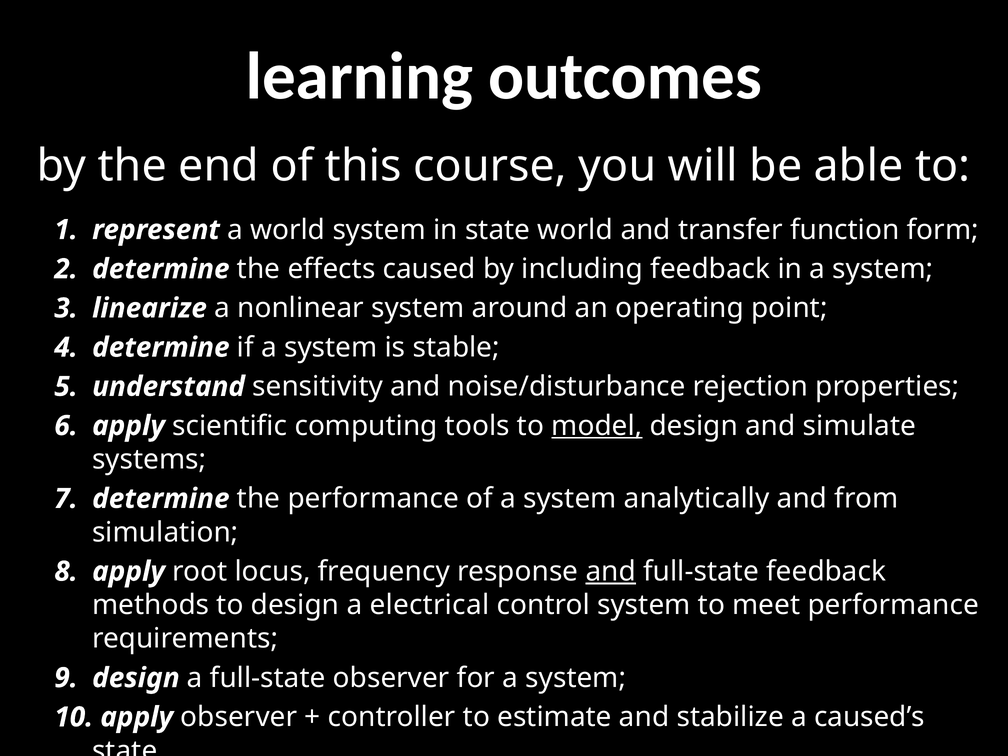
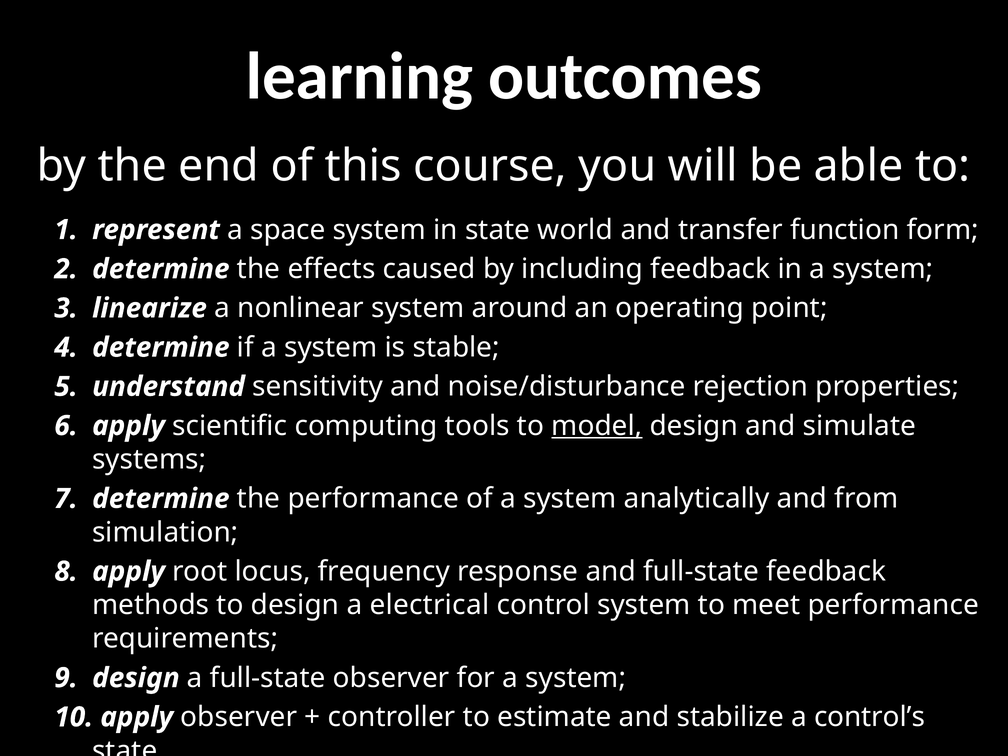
a world: world -> space (288, 230)
and underline: present -> none (611, 572)
caused’s: caused’s -> control’s (870, 717)
